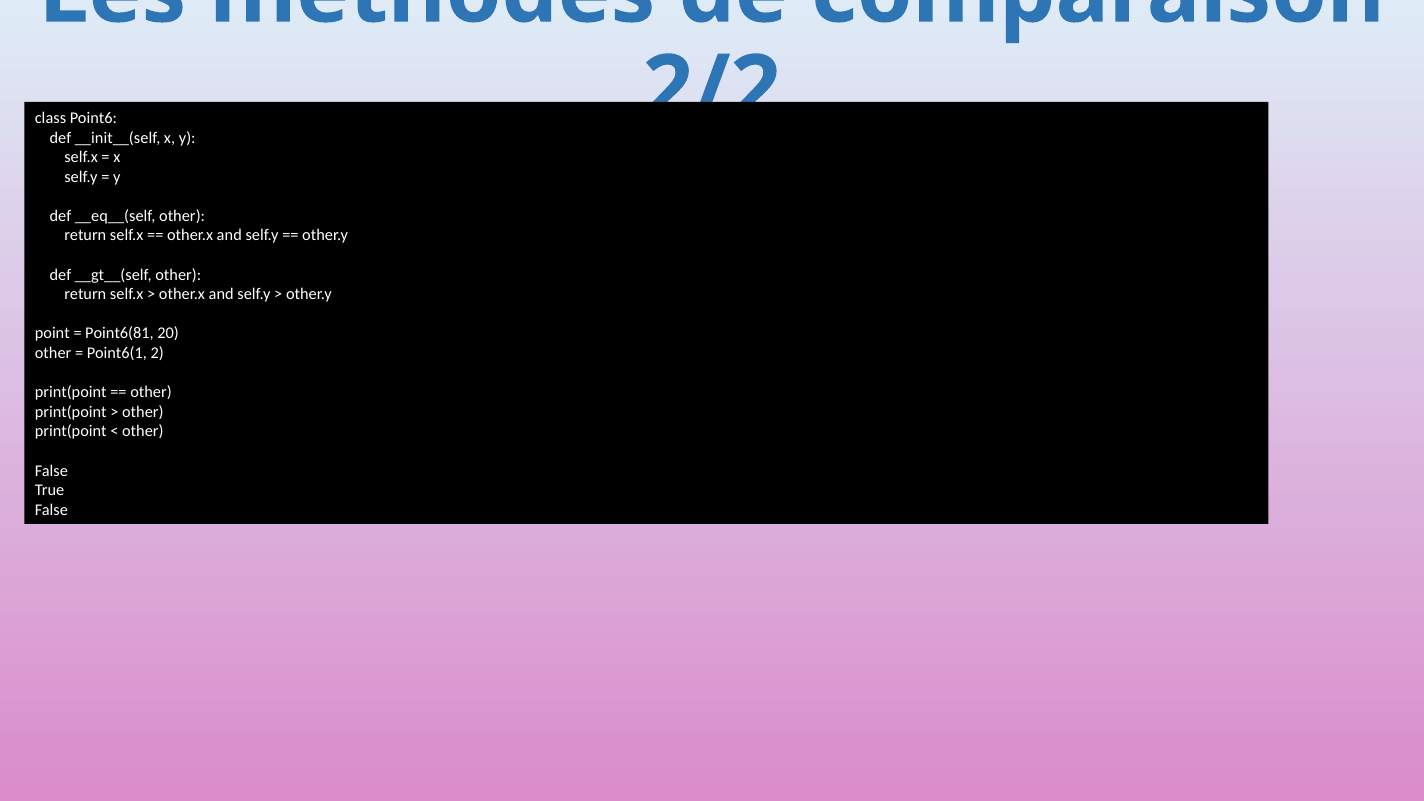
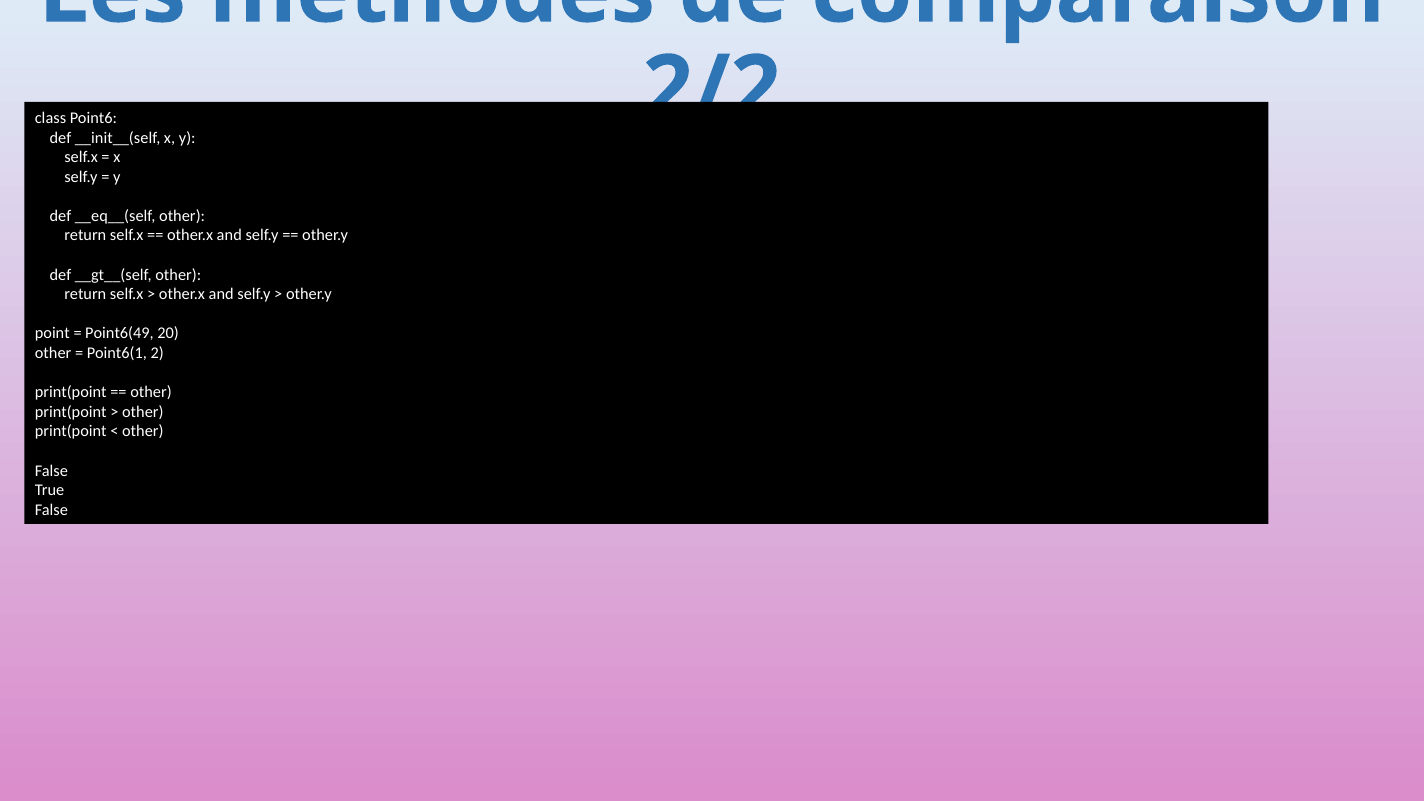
Point6(81: Point6(81 -> Point6(49 (119, 334)
